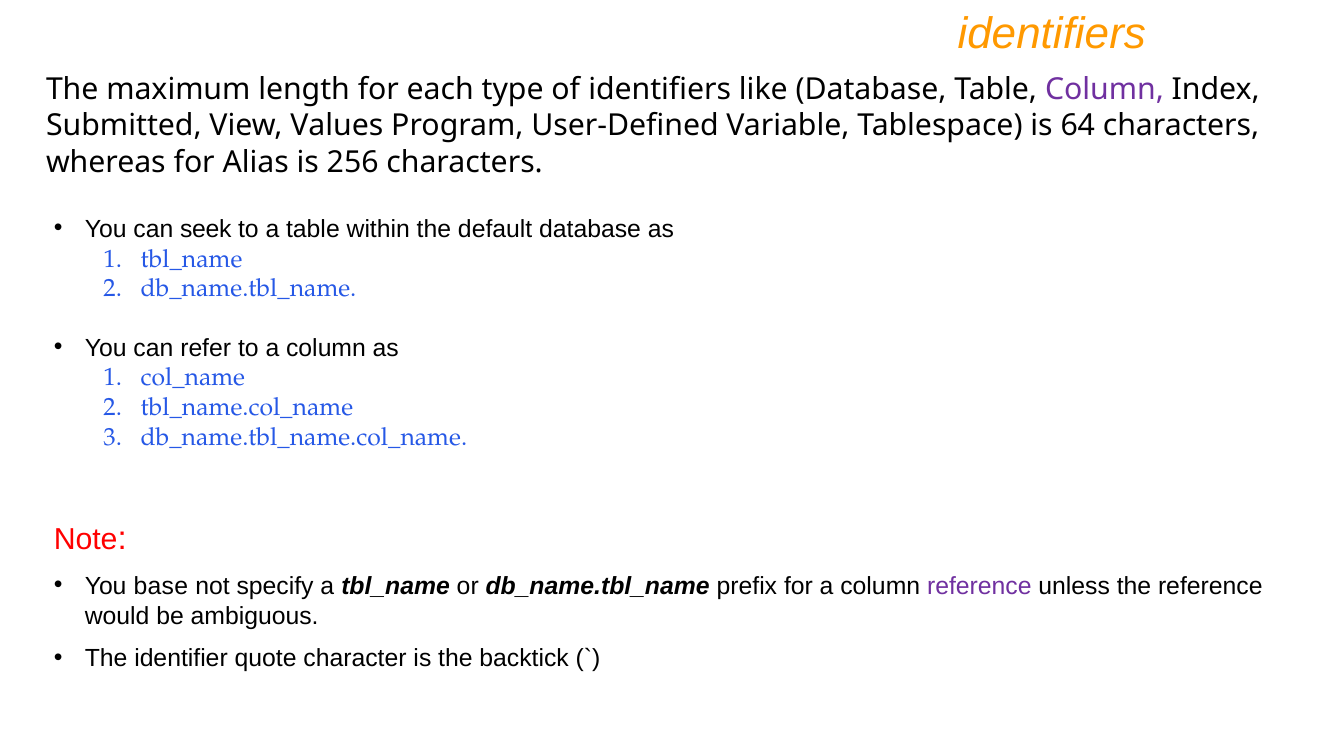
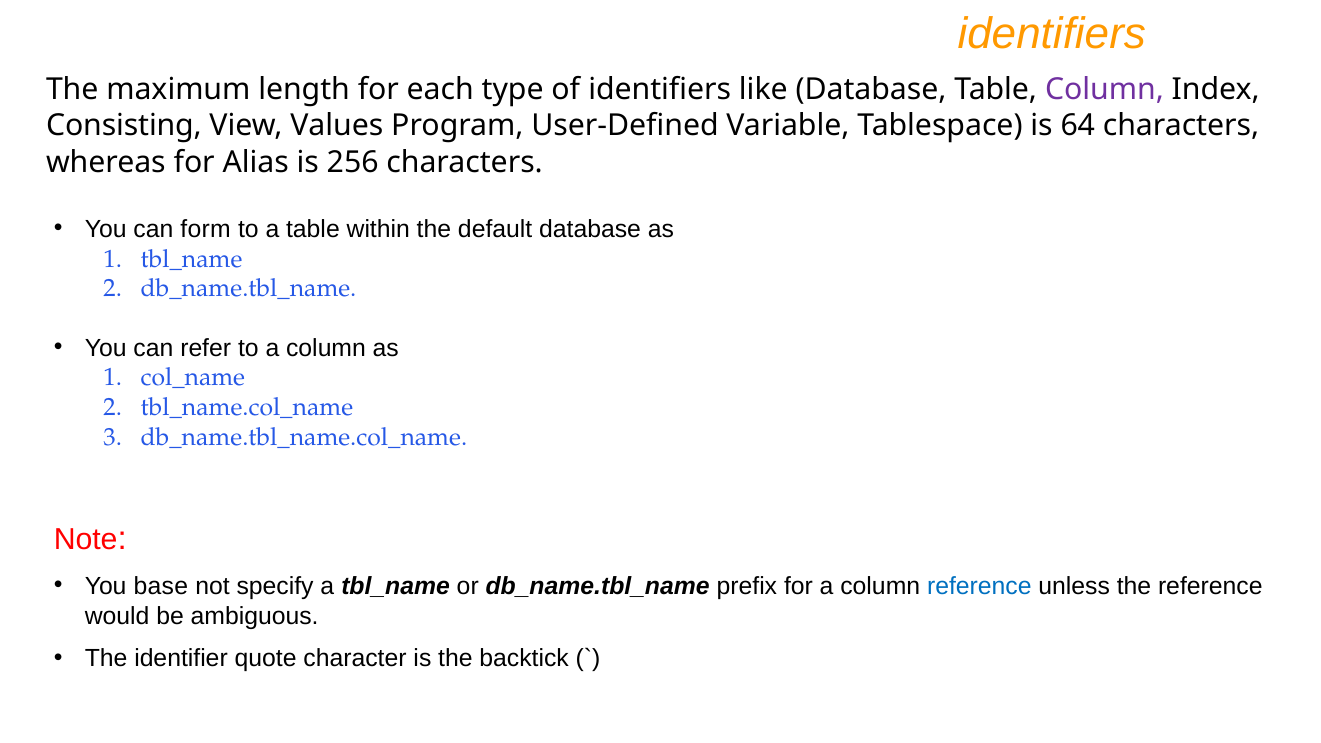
Submitted: Submitted -> Consisting (124, 126)
seek: seek -> form (206, 229)
reference colour: purple -> blue (979, 586)
